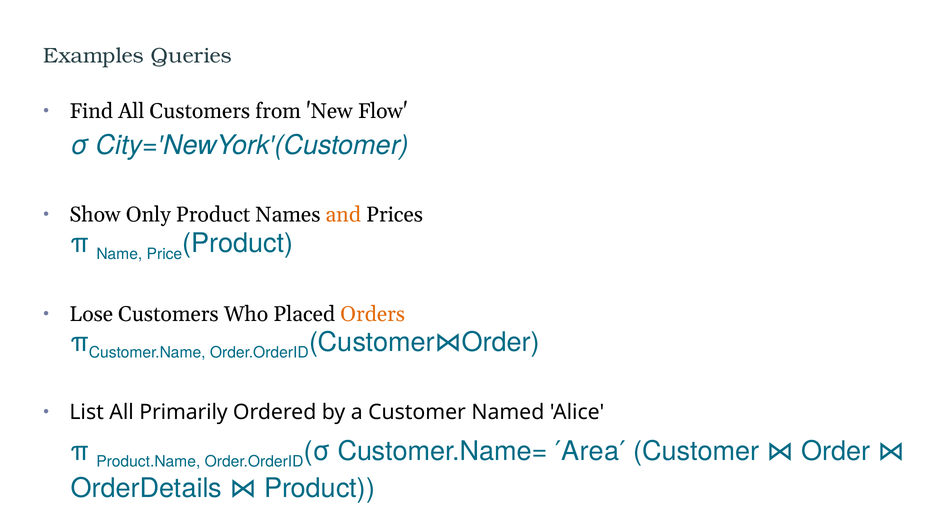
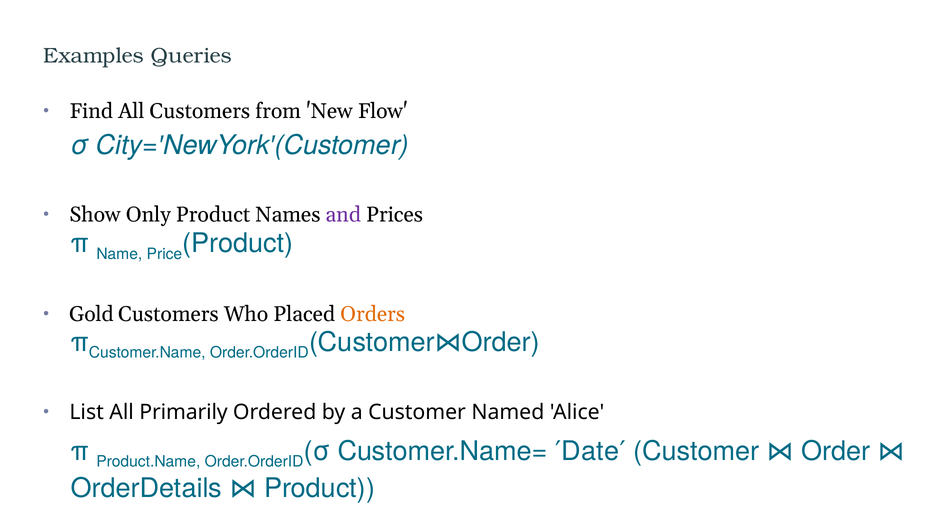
and colour: orange -> purple (343, 215)
Lose: Lose -> Gold (91, 314)
Area: Area -> Date (590, 451)
